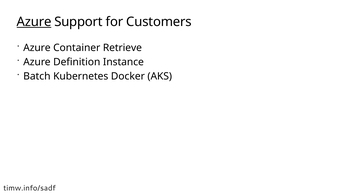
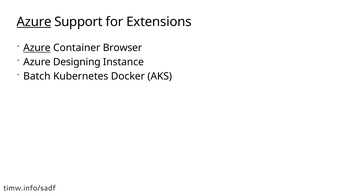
Customers: Customers -> Extensions (159, 22)
Azure underline: none -> present (37, 48)
Retrieve: Retrieve -> Browser (122, 48)
Definition: Definition -> Designing (77, 62)
